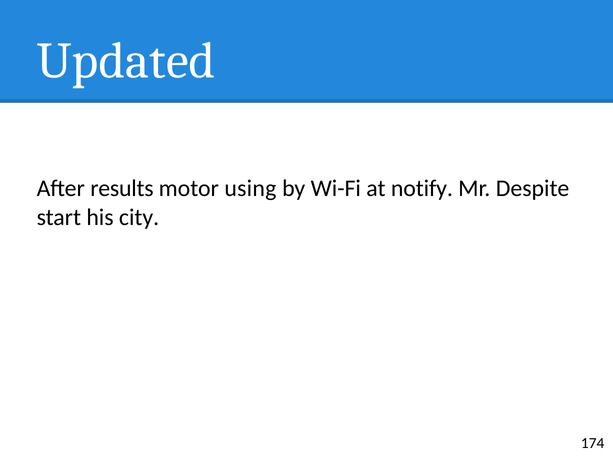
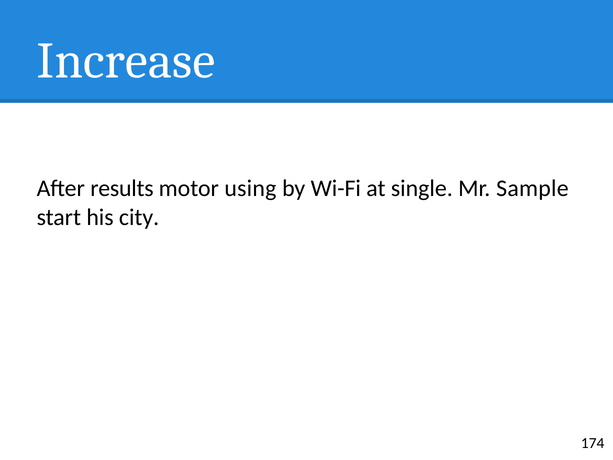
Updated: Updated -> Increase (126, 61)
notify: notify -> single (422, 188)
Despite: Despite -> Sample (532, 188)
